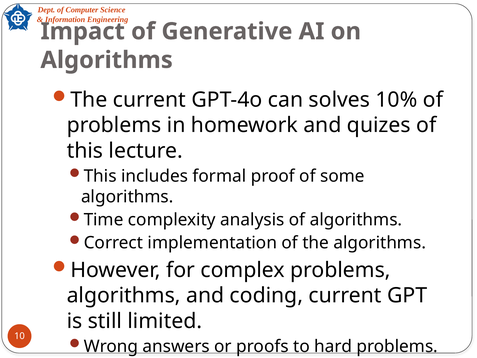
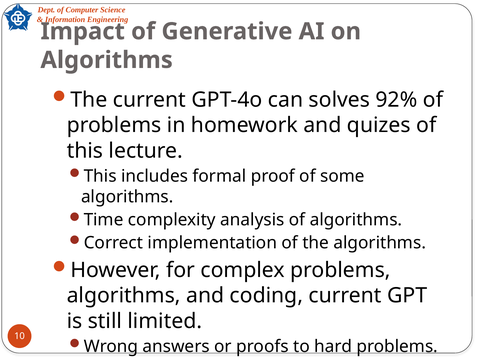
10%: 10% -> 92% (396, 100)
